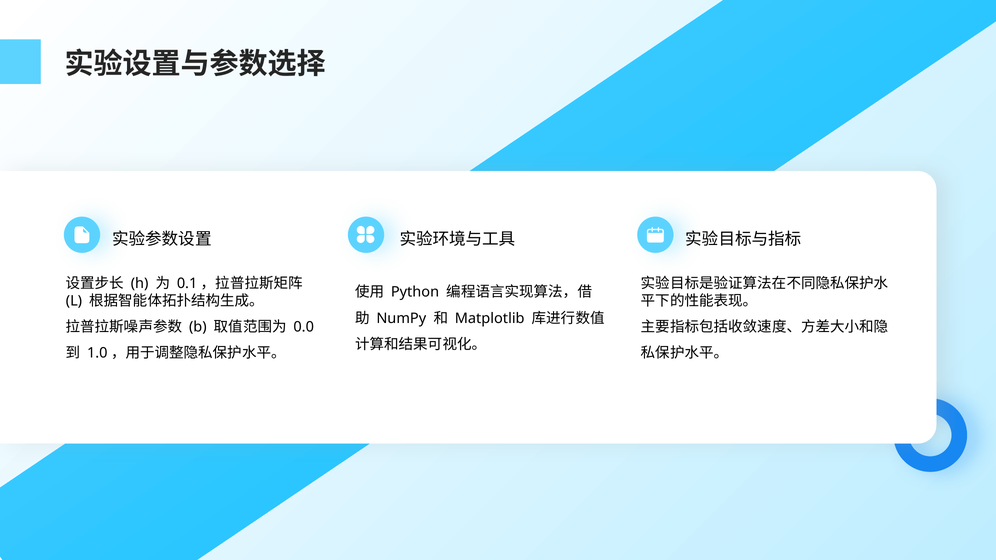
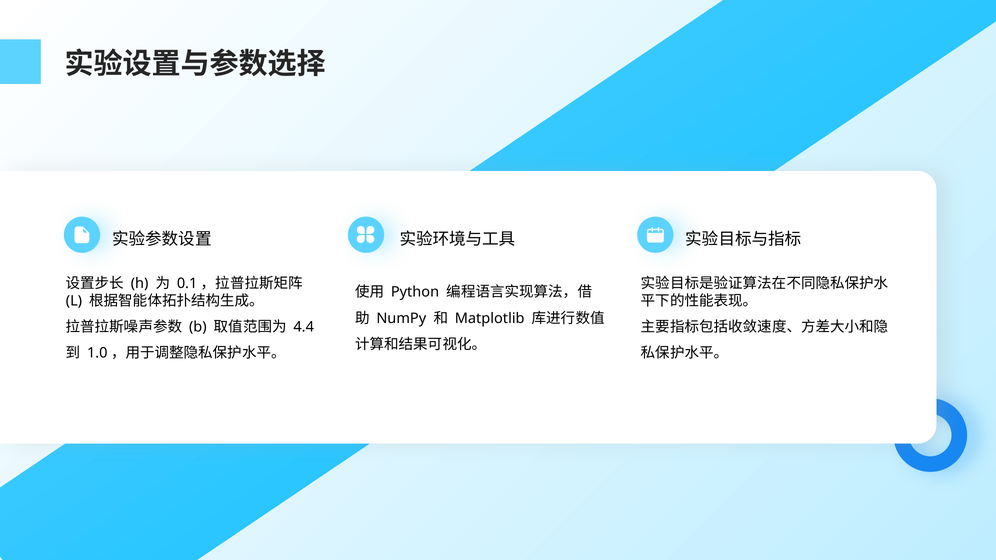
0.0: 0.0 -> 4.4 (304, 327)
